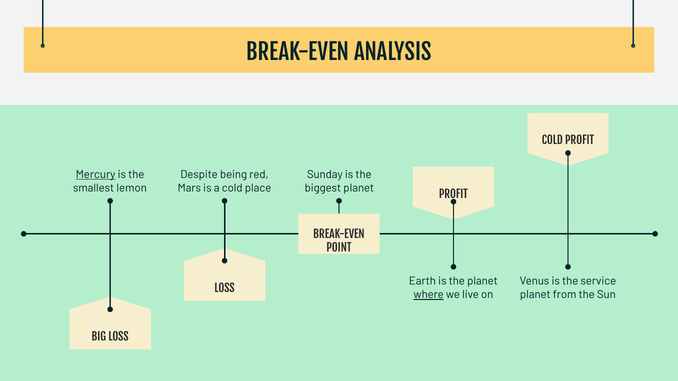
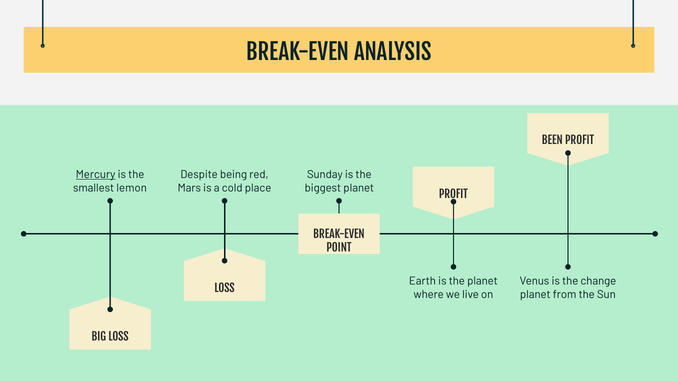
COLD: COLD -> BEEN (552, 141)
service: service -> change (598, 281)
where underline: present -> none (429, 295)
